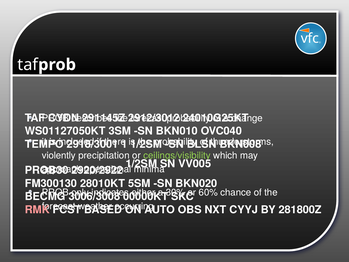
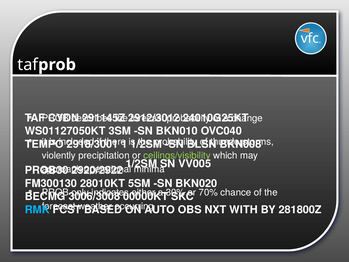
60%: 60% -> 70% (208, 192)
RMK colour: pink -> light blue (37, 209)
CYYJ: CYYJ -> WITH (244, 209)
